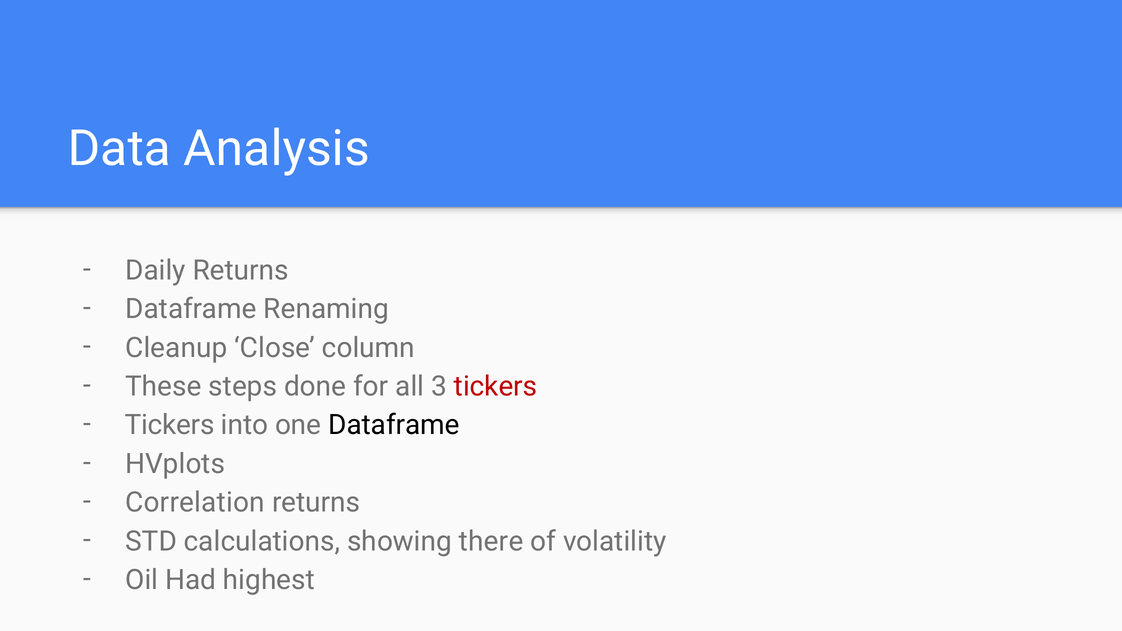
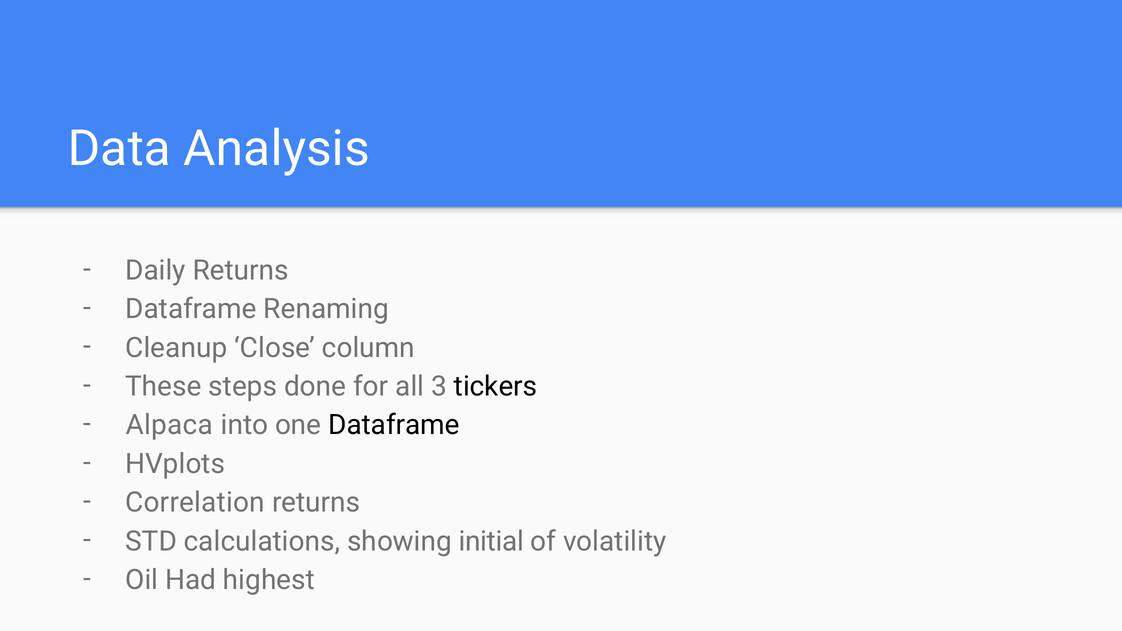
tickers colour: red -> black (496, 387)
Tickers: Tickers -> Alpaca (169, 425)
there: there -> initial (491, 541)
